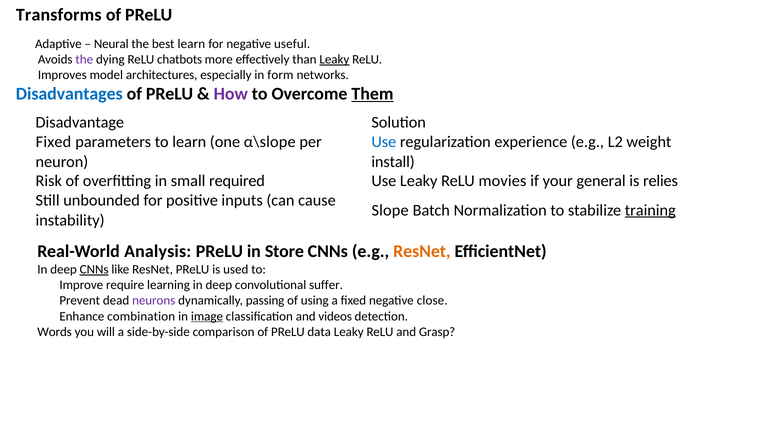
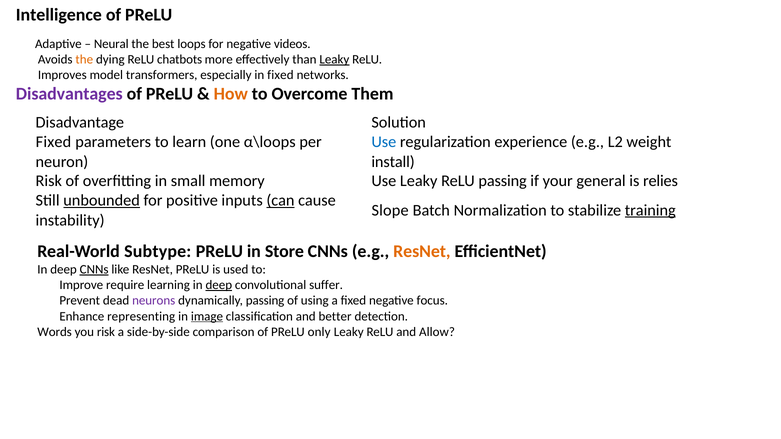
Transforms: Transforms -> Intelligence (59, 15)
best learn: learn -> loops (192, 44)
useful: useful -> videos (292, 44)
the colour: purple -> orange (84, 59)
architectures: architectures -> transformers (162, 75)
in form: form -> fixed (280, 75)
Disadvantages colour: blue -> purple (69, 94)
How colour: purple -> orange (231, 94)
Them underline: present -> none (372, 94)
α\slope: α\slope -> α\loops (270, 142)
required: required -> memory (237, 181)
ReLU movies: movies -> passing (503, 181)
unbounded underline: none -> present (102, 201)
can underline: none -> present (280, 201)
Analysis: Analysis -> Subtype (158, 251)
deep underline: none -> present (219, 285)
close: close -> focus (432, 301)
combination: combination -> representing (141, 316)
videos: videos -> better (335, 316)
you will: will -> risk (106, 332)
data: data -> only (319, 332)
Grasp: Grasp -> Allow (437, 332)
